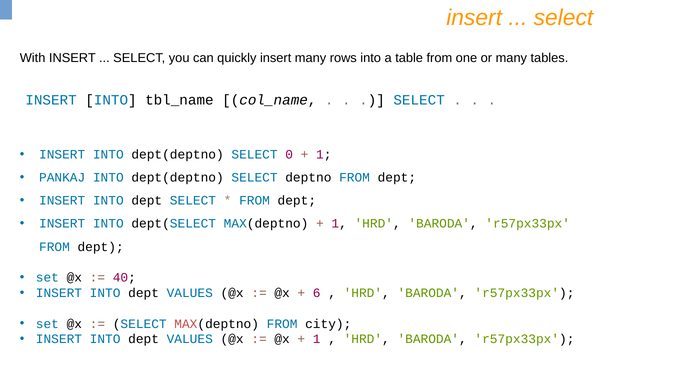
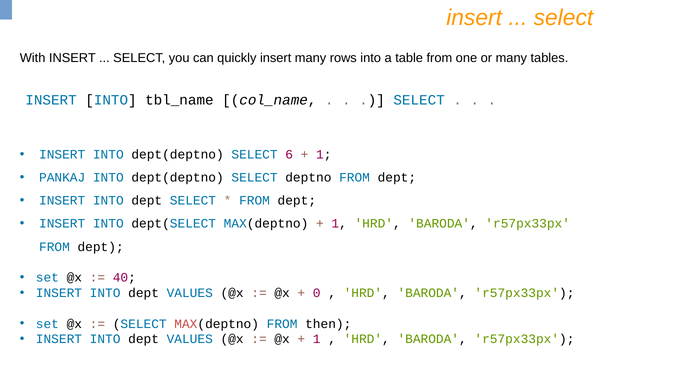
0: 0 -> 6 (289, 154)
6: 6 -> 0 (317, 293)
city: city -> then (328, 324)
